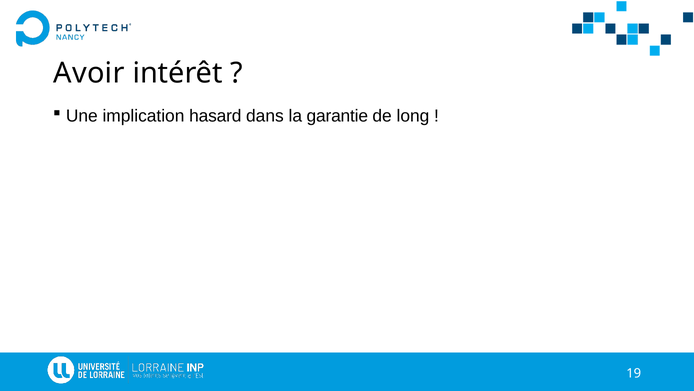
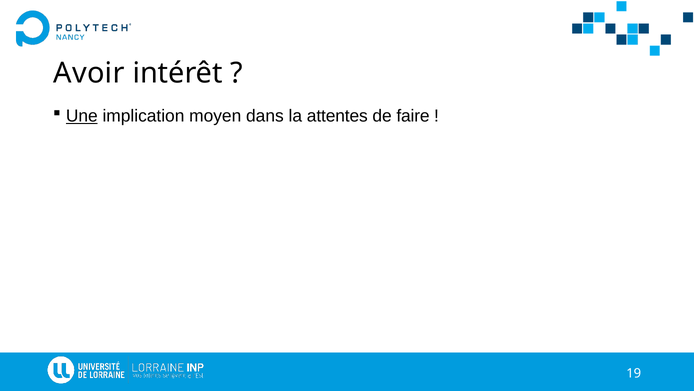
Une underline: none -> present (82, 116)
hasard: hasard -> moyen (215, 116)
garantie: garantie -> attentes (337, 116)
long: long -> faire (413, 116)
